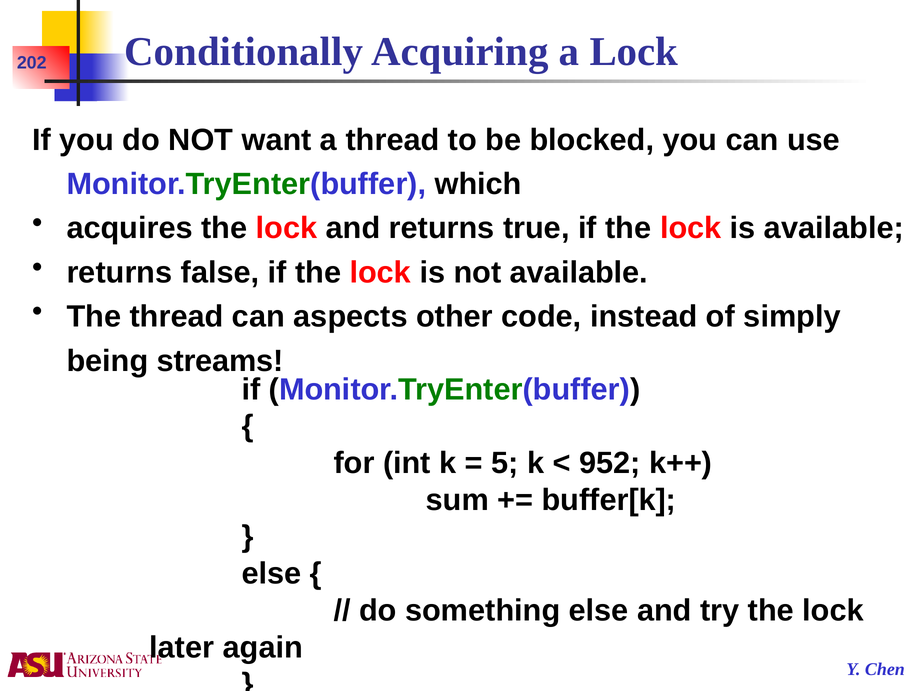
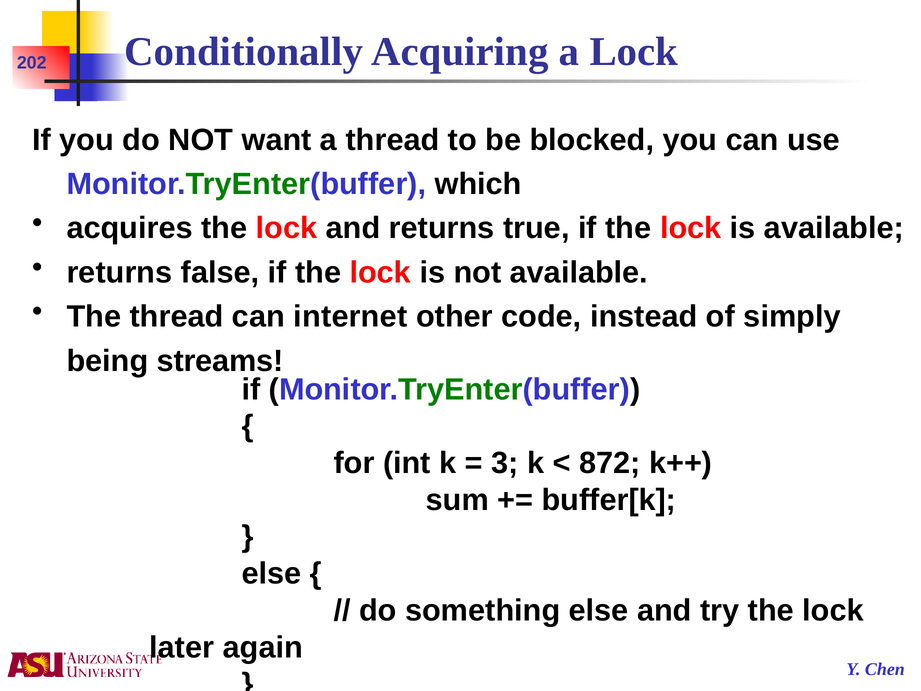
aspects: aspects -> internet (350, 317)
5: 5 -> 3 (505, 463)
952: 952 -> 872 (610, 463)
